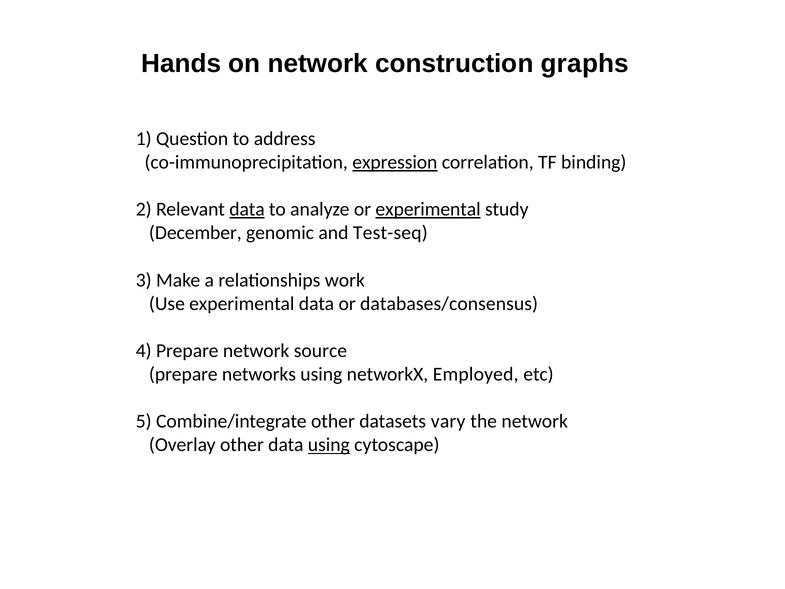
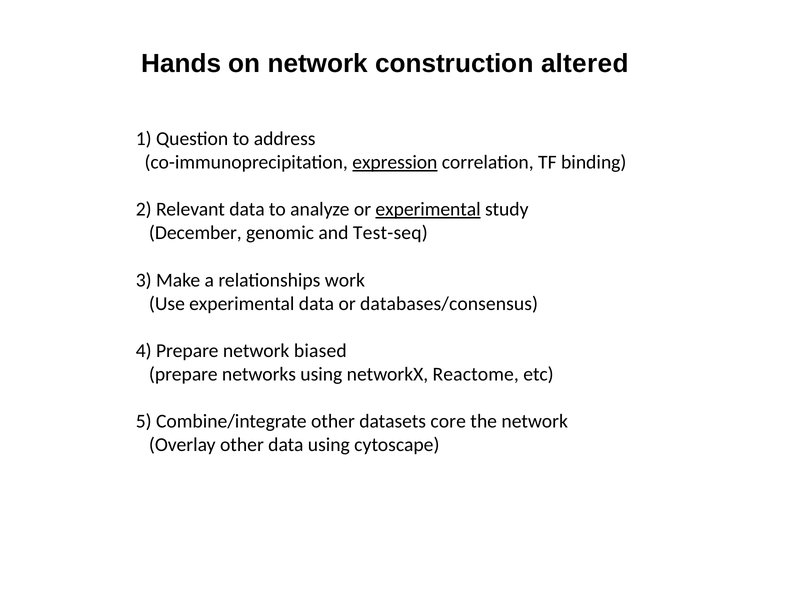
graphs: graphs -> altered (585, 63)
data underline: present -> none (247, 209)
source: source -> biased (320, 351)
Employed: Employed -> Reactome (476, 374)
vary: vary -> core (448, 421)
using underline: present -> none (329, 445)
